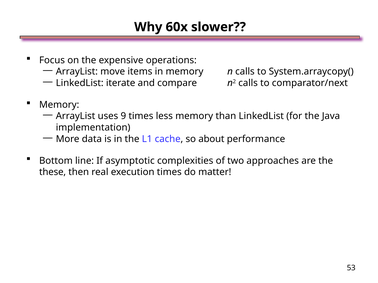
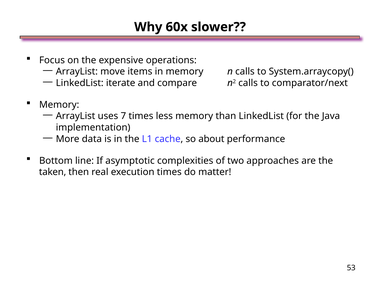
9: 9 -> 7 (123, 116)
these: these -> taken (53, 172)
